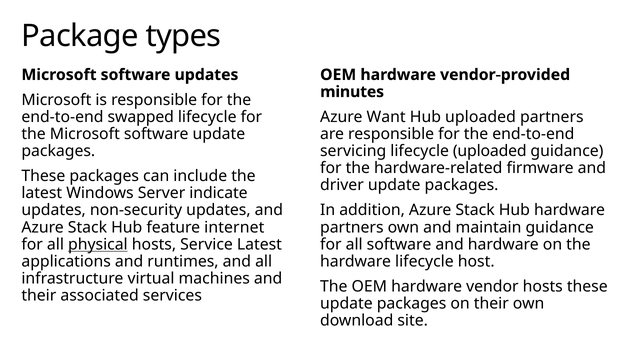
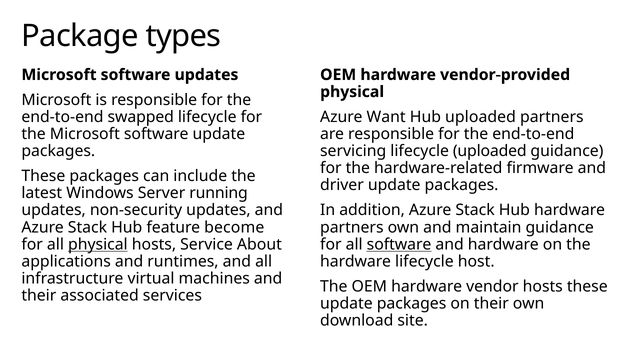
minutes: minutes -> physical (352, 92)
indicate: indicate -> running (219, 193)
internet: internet -> become (234, 227)
Service Latest: Latest -> About (259, 244)
software underline: none -> present (399, 244)
